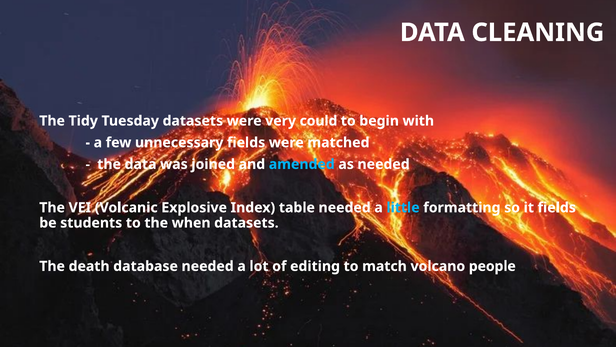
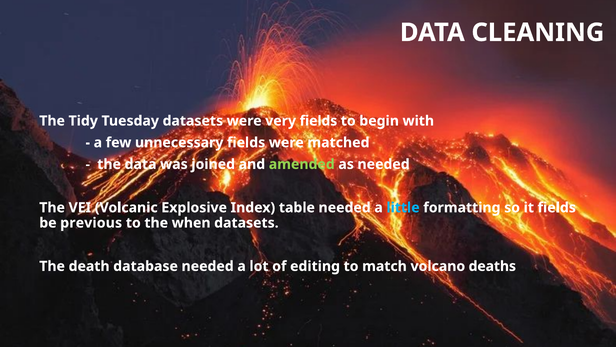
very could: could -> fields (318, 121)
amended colour: light blue -> light green (302, 164)
students: students -> previous (91, 223)
people: people -> deaths (492, 266)
